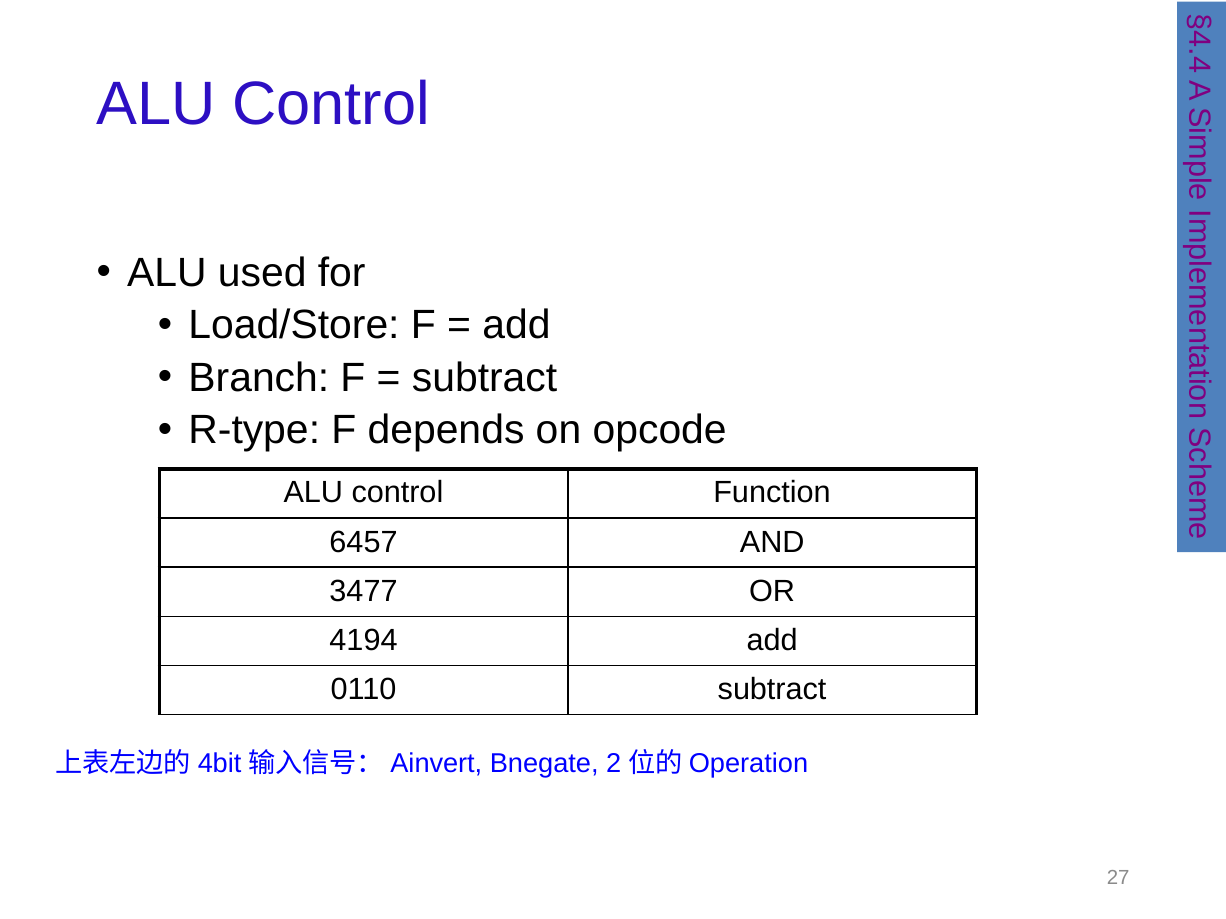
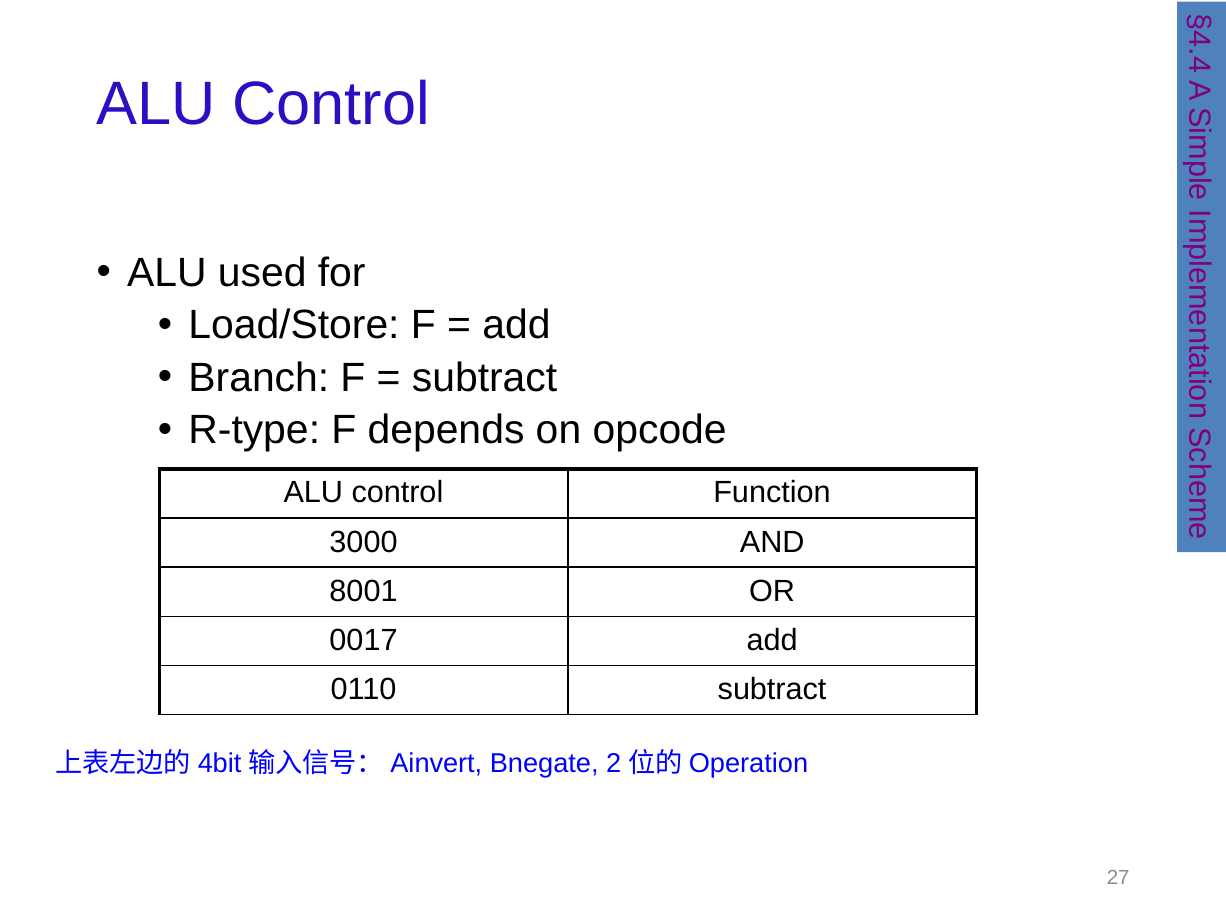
6457: 6457 -> 3000 (364, 542)
3477: 3477 -> 8001 (364, 591)
4194: 4194 -> 0017 (364, 640)
